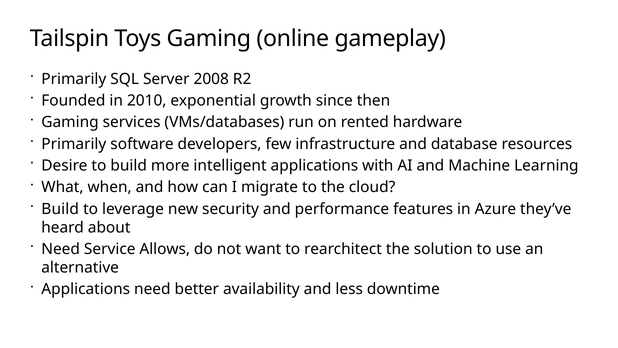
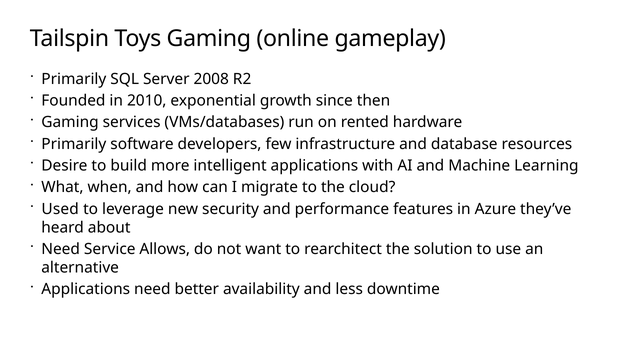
Build: Build -> Used (60, 209)
